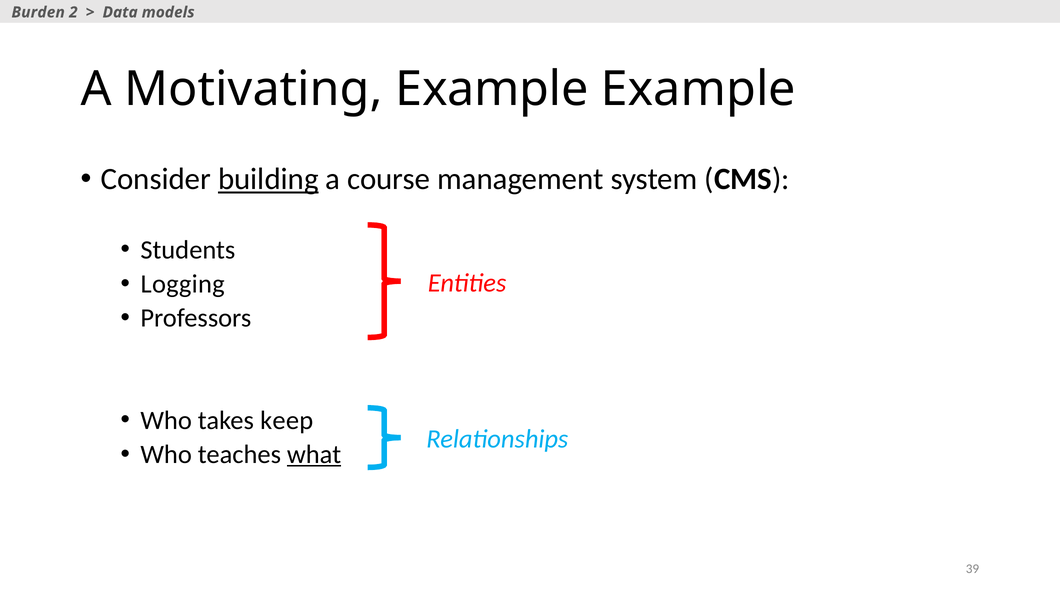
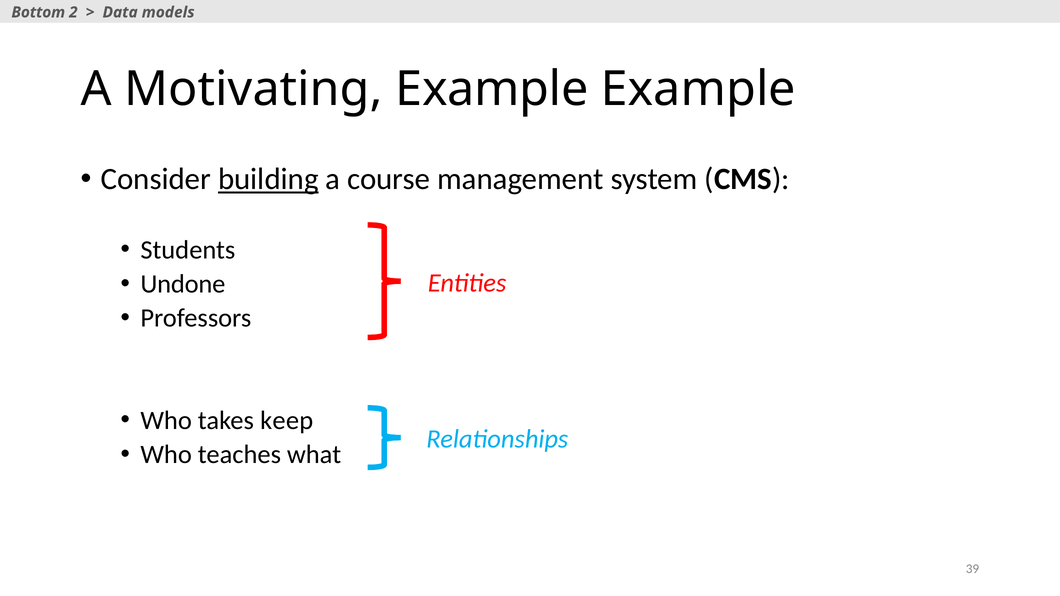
Burden: Burden -> Bottom (38, 12)
Logging: Logging -> Undone (183, 284)
what underline: present -> none (314, 455)
